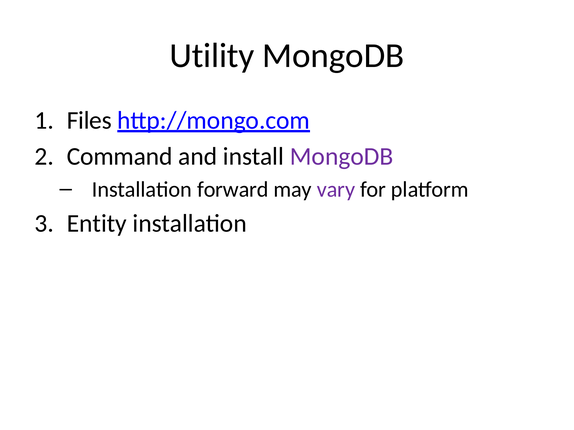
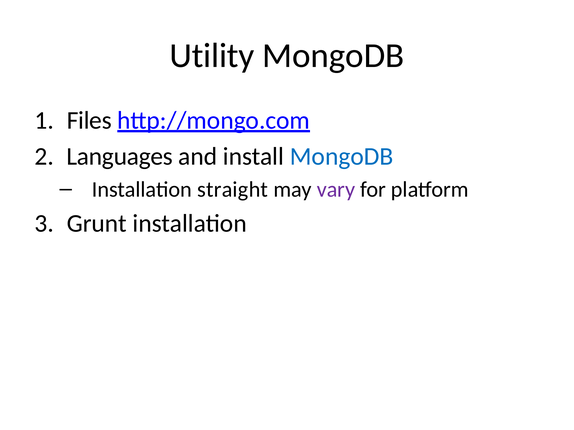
Command: Command -> Languages (120, 157)
MongoDB colour: purple -> blue (342, 157)
forward: forward -> straight (233, 190)
Entity: Entity -> Grunt (97, 224)
